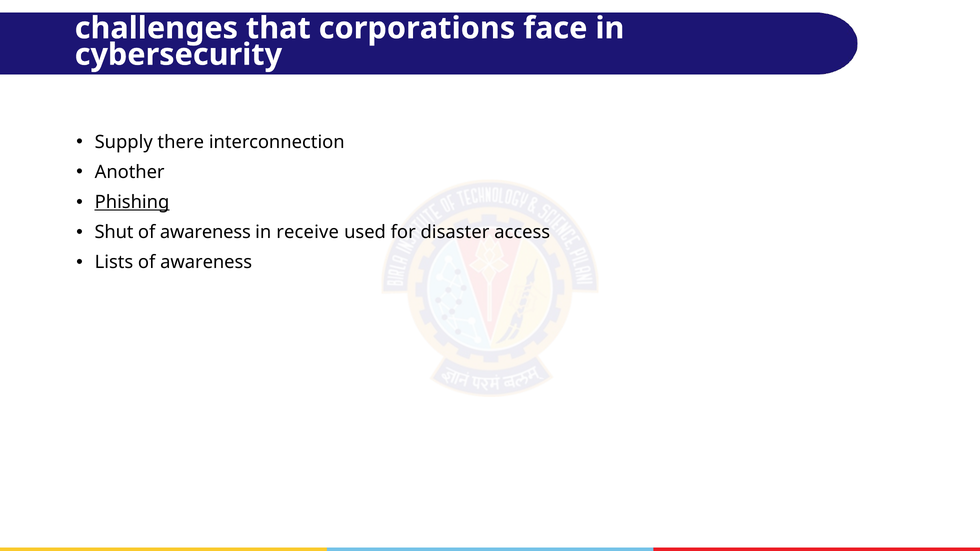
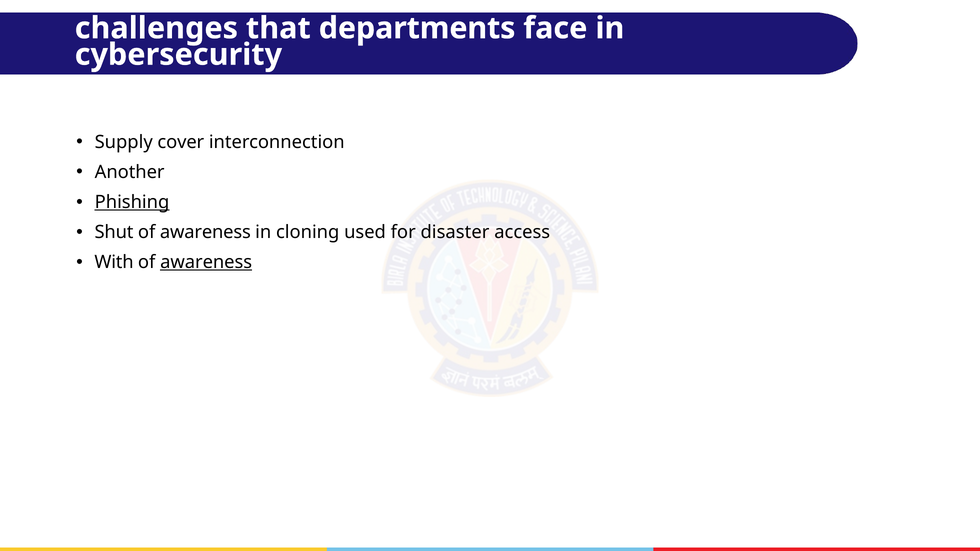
corporations: corporations -> departments (417, 28)
there: there -> cover (181, 142)
receive: receive -> cloning (308, 232)
Lists: Lists -> With (114, 262)
awareness underline: none -> present (206, 262)
